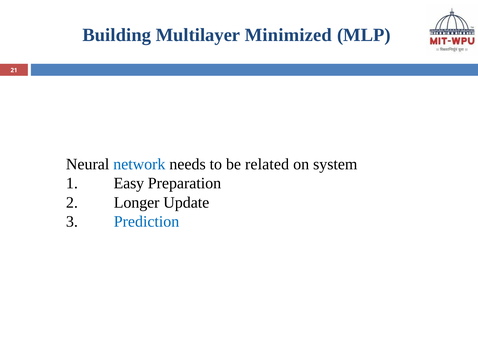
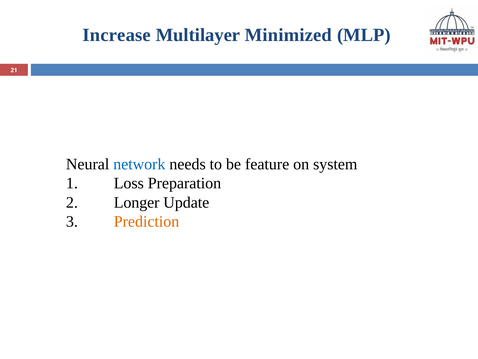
Building: Building -> Increase (117, 35)
related: related -> feature (267, 164)
Easy: Easy -> Loss (129, 183)
Prediction colour: blue -> orange (147, 221)
